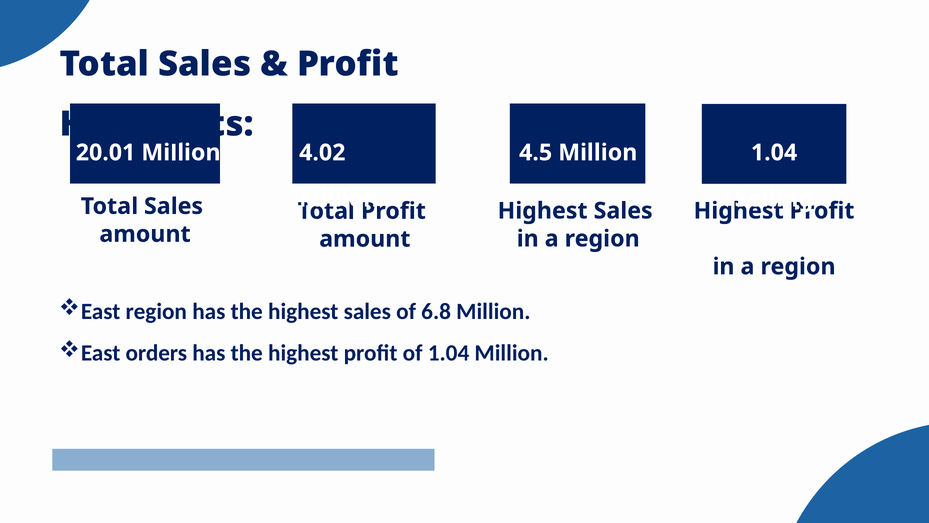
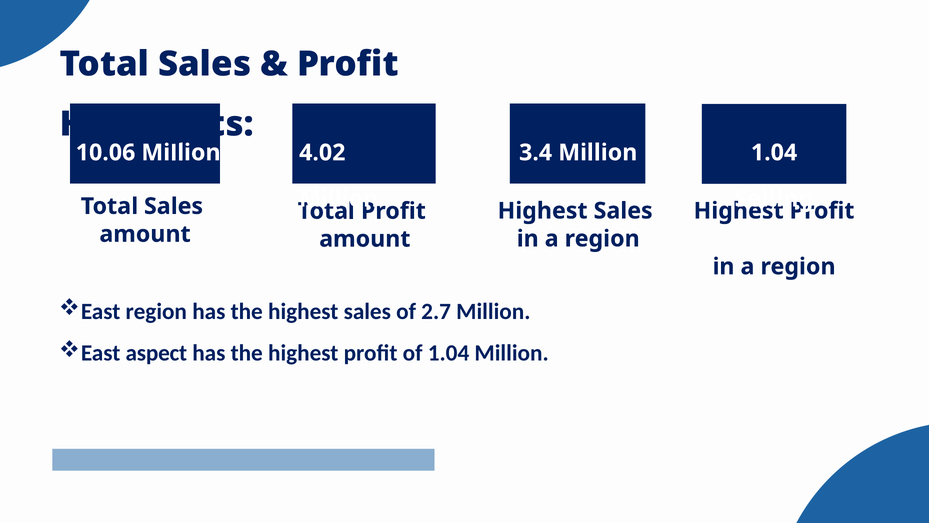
20.01: 20.01 -> 10.06 (106, 152)
4.5: 4.5 -> 3.4 (536, 152)
6.8: 6.8 -> 2.7 (436, 311)
orders: orders -> aspect (156, 353)
